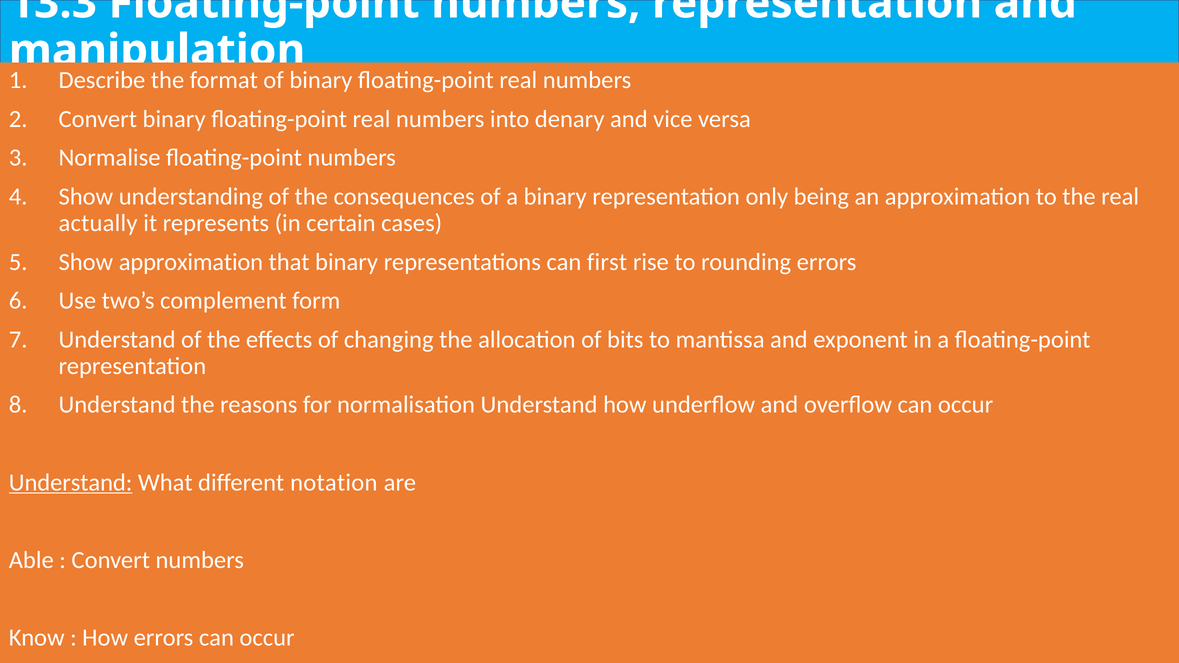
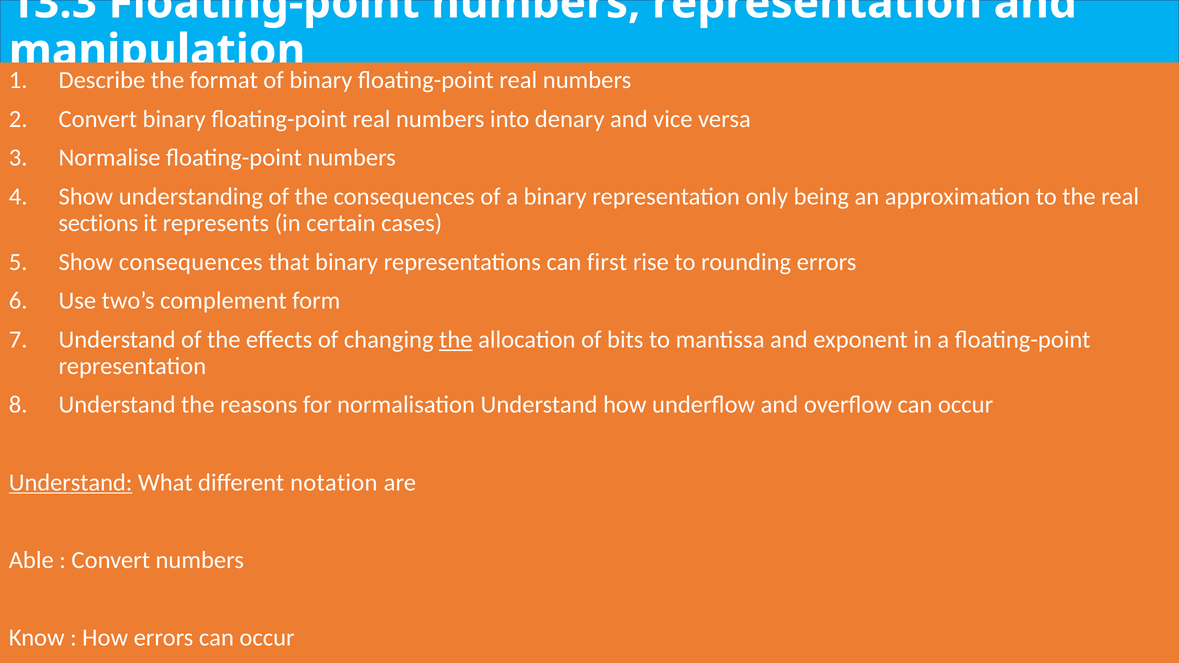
actually: actually -> sections (98, 223)
Show approximation: approximation -> consequences (191, 262)
the underline: none -> present (456, 340)
